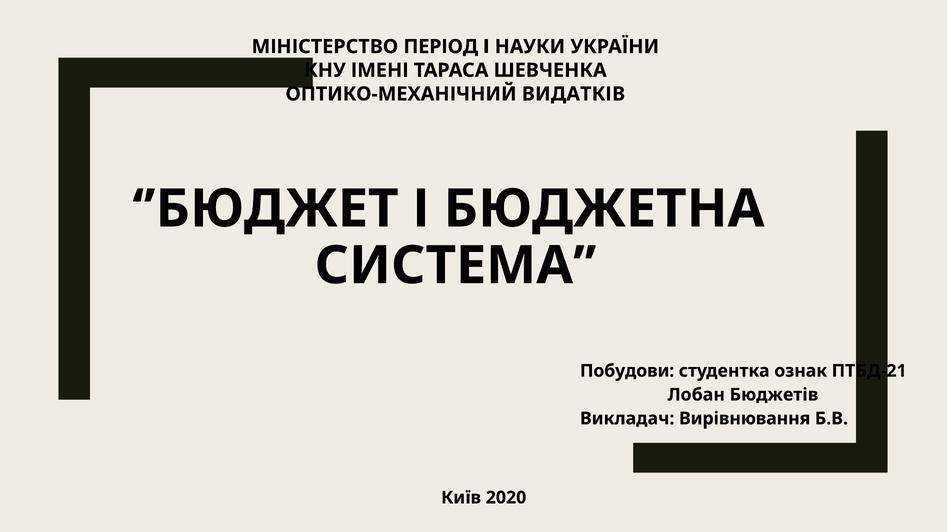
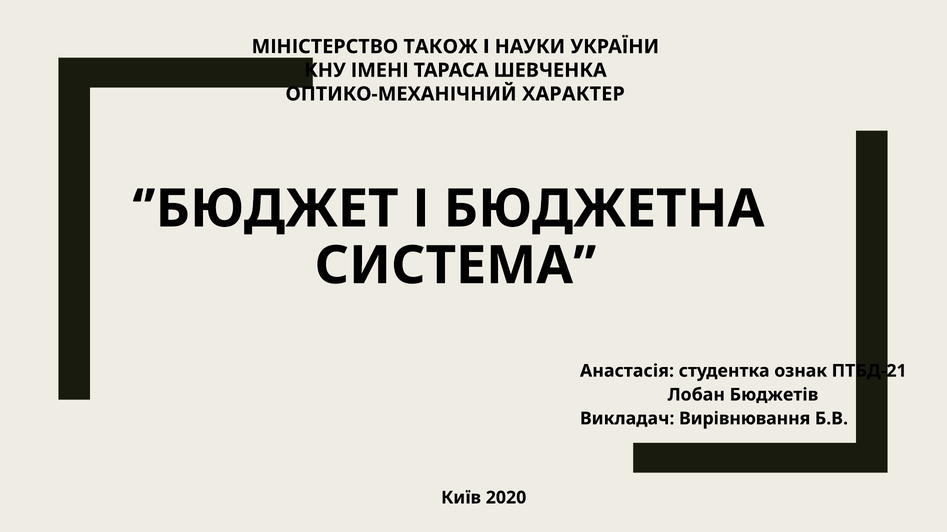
ПЕРІОД: ПЕРІОД -> ТАКОЖ (441, 47)
ВИДАТКІВ: ВИДАТКІВ -> ХАРАКТЕР (573, 94)
Побудови: Побудови -> Анастасія (627, 371)
